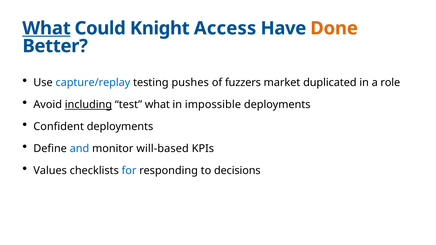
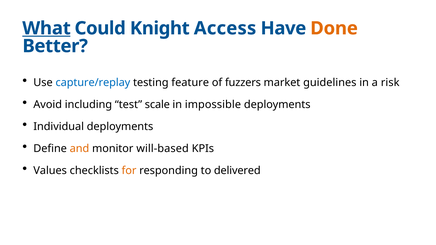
pushes: pushes -> feature (190, 83)
duplicated: duplicated -> guidelines (330, 83)
role: role -> risk (390, 83)
including underline: present -> none (88, 105)
test what: what -> scale (157, 105)
Confident: Confident -> Individual (59, 127)
and colour: blue -> orange (79, 149)
for colour: blue -> orange (129, 171)
decisions: decisions -> delivered (237, 171)
